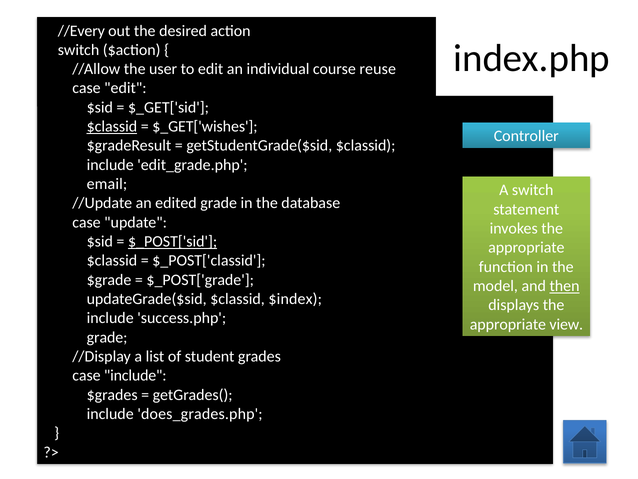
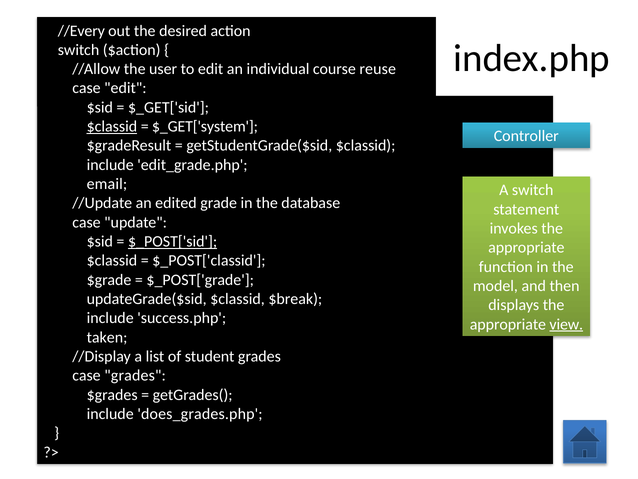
$_GET['wishes: $_GET['wishes -> $_GET['system (205, 126)
then underline: present -> none (565, 286)
$index: $index -> $break (295, 299)
view underline: none -> present (566, 324)
grade: grade -> taken (107, 337)
case include: include -> grades (135, 375)
